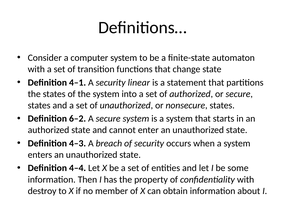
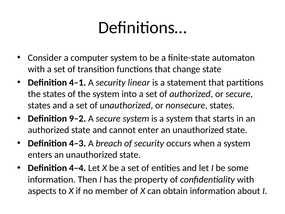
6–2: 6–2 -> 9–2 (78, 118)
destroy: destroy -> aspects (42, 191)
